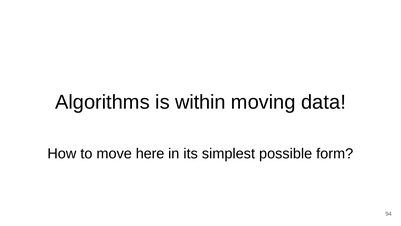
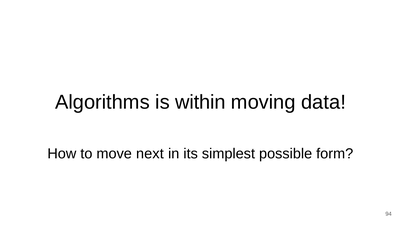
here: here -> next (150, 153)
